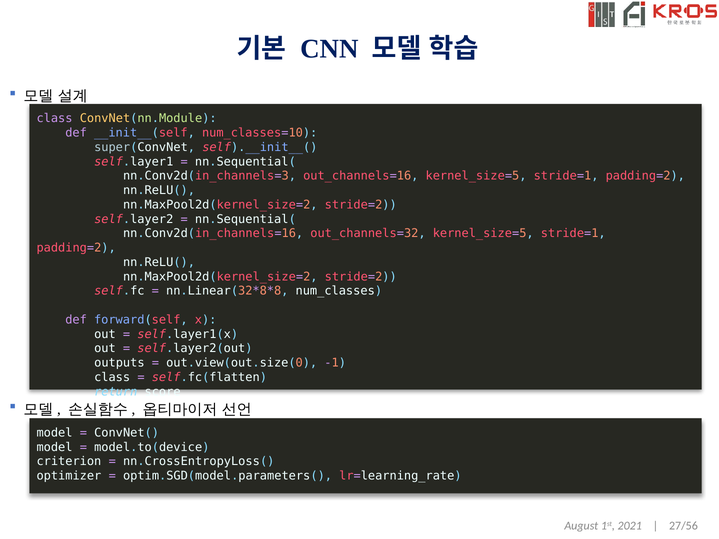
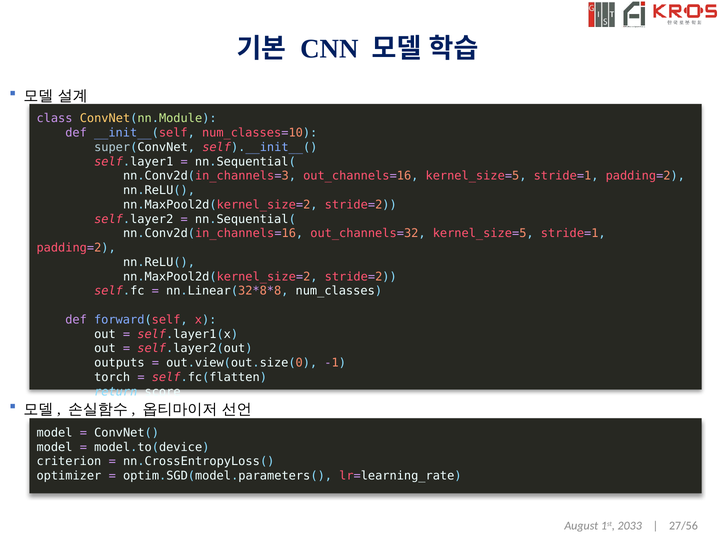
class: class -> torch (112, 377)
2021: 2021 -> 2033 (630, 526)
